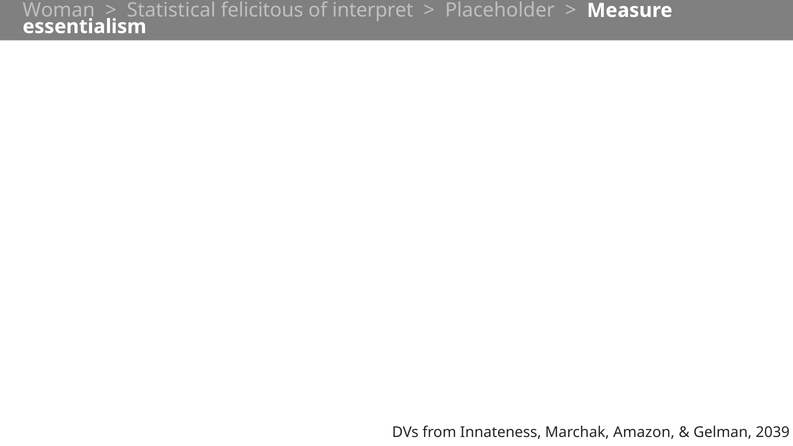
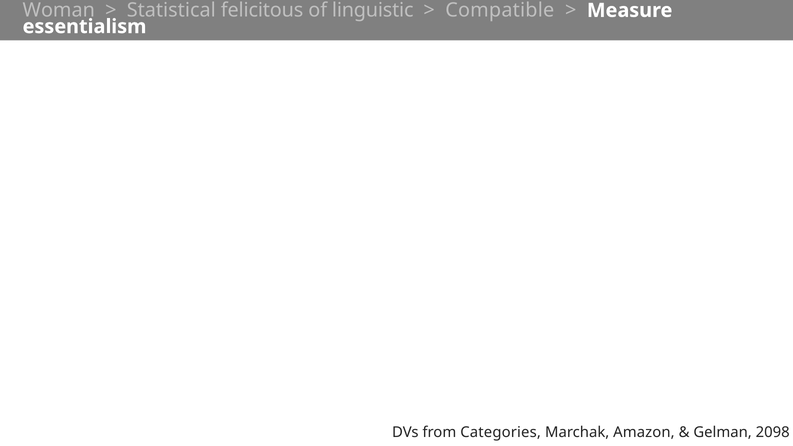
interpret: interpret -> linguistic (373, 10)
Placeholder: Placeholder -> Compatible (500, 10)
Innateness: Innateness -> Categories (501, 433)
2039: 2039 -> 2098 (773, 433)
